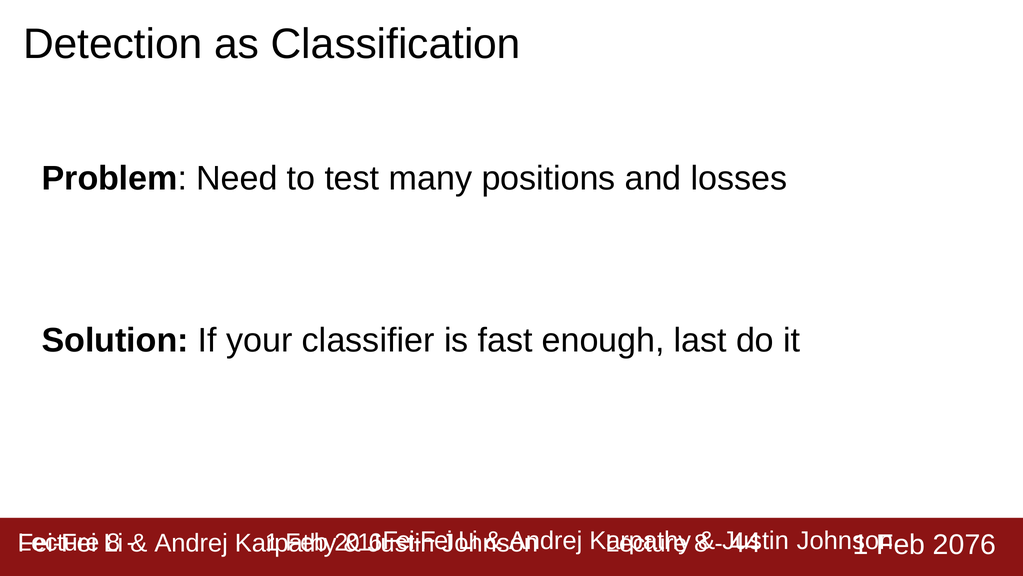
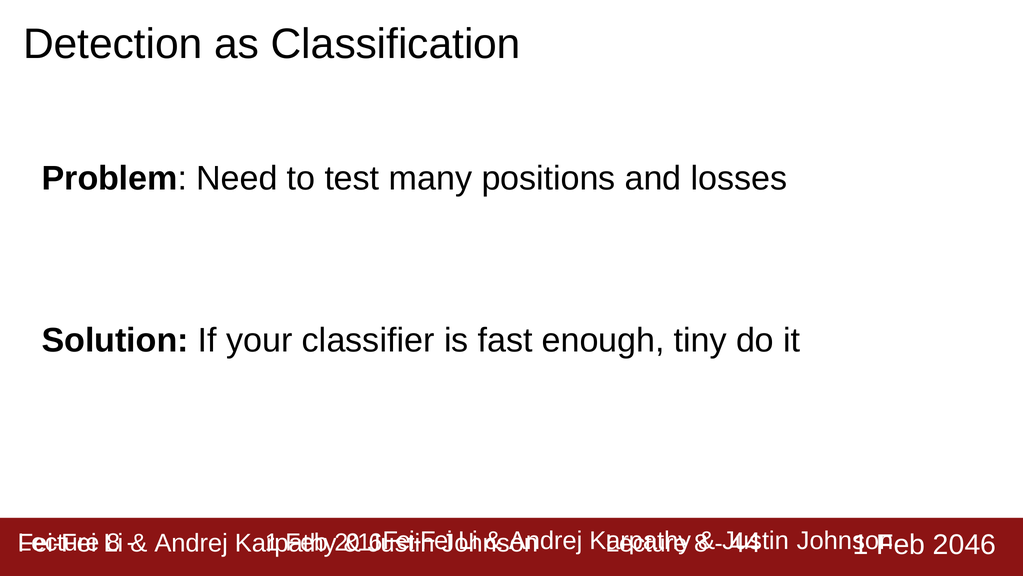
last: last -> tiny (700, 340)
2076: 2076 -> 2046 (965, 544)
